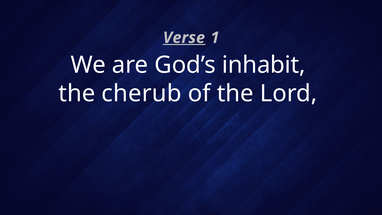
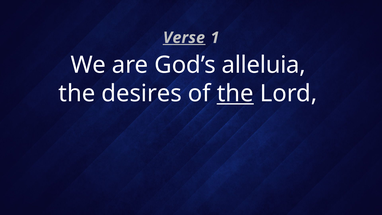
inhabit: inhabit -> alleluia (264, 65)
cherub: cherub -> desires (142, 94)
the underline: none -> present (235, 94)
